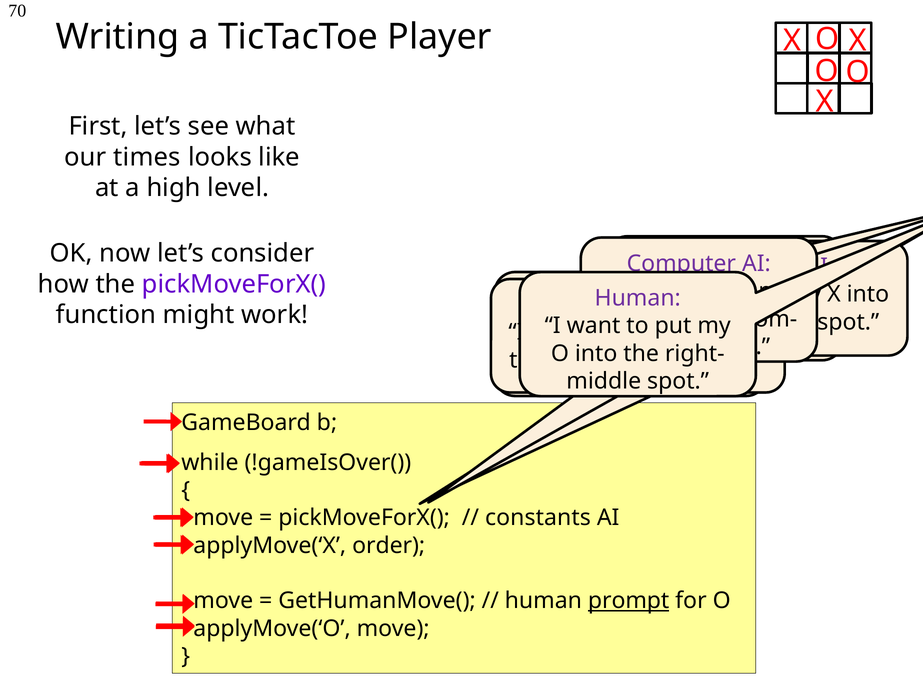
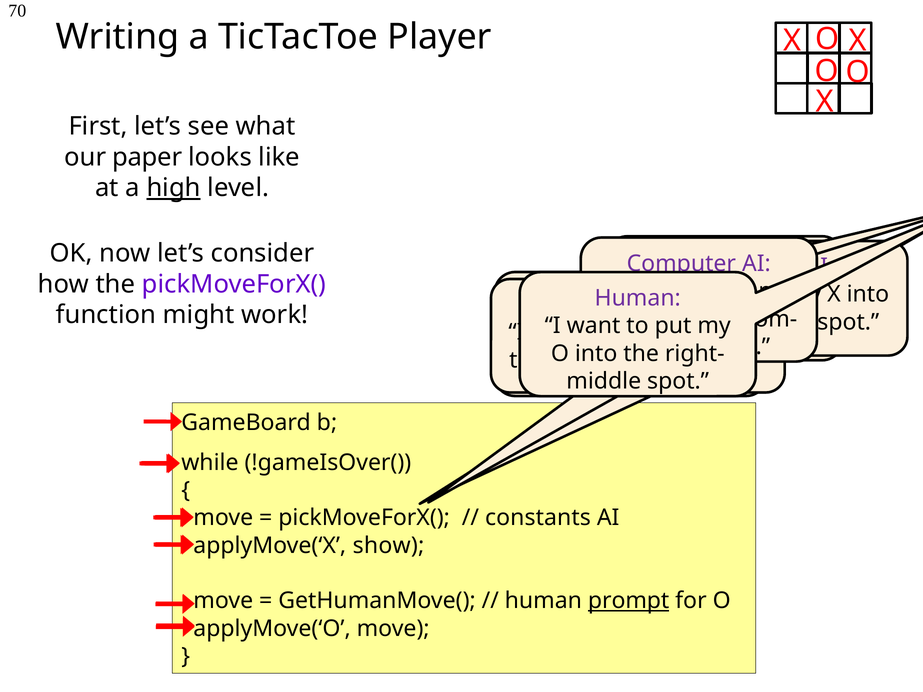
times: times -> paper (147, 157)
high underline: none -> present (174, 188)
order: order -> show (388, 546)
